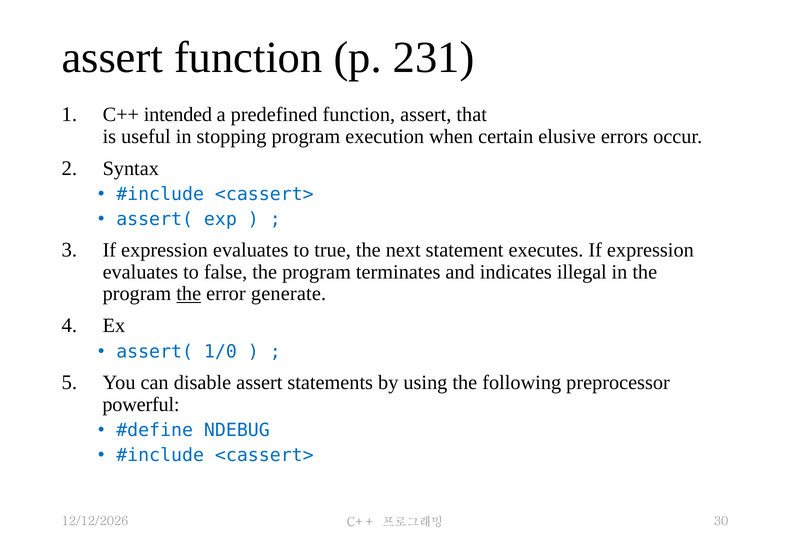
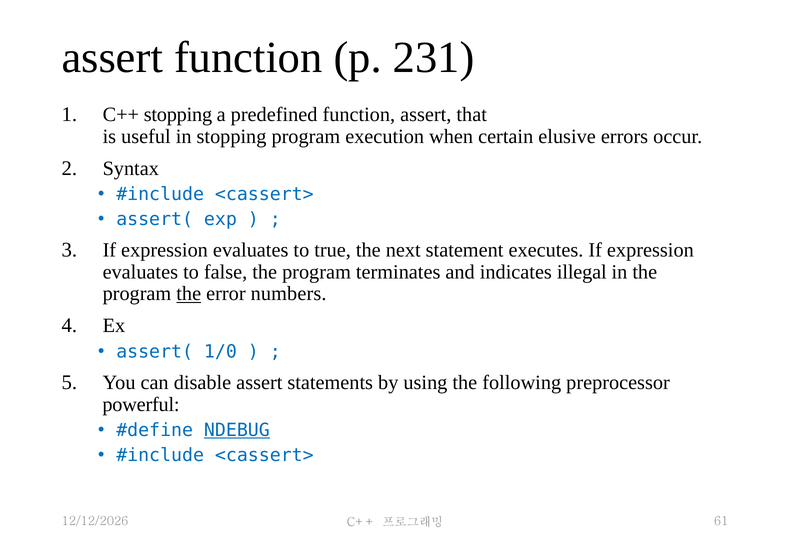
C++ intended: intended -> stopping (178, 115)
generate: generate -> numbers (289, 294)
NDEBUG underline: none -> present (237, 430)
30: 30 -> 61 (721, 521)
